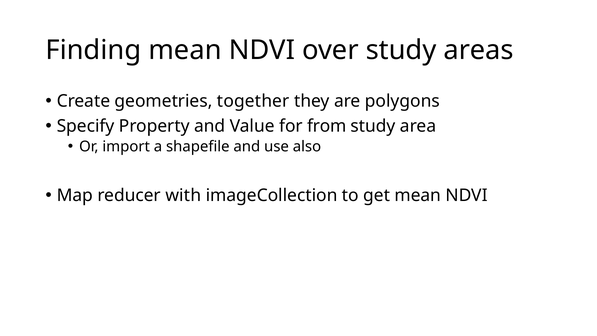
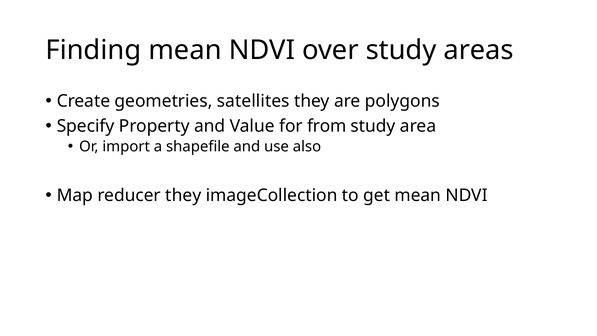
together: together -> satellites (253, 101)
reducer with: with -> they (183, 195)
